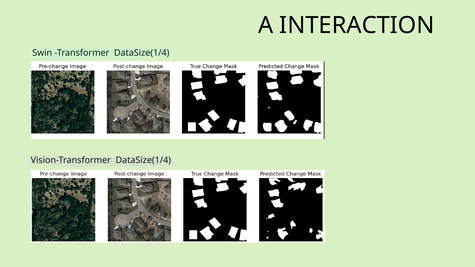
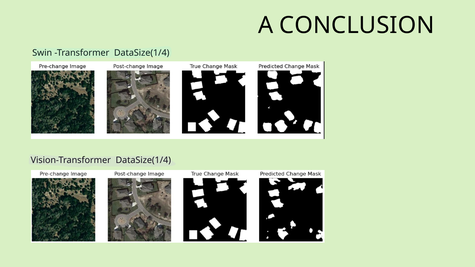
INTERACTION: INTERACTION -> CONCLUSION (357, 25)
